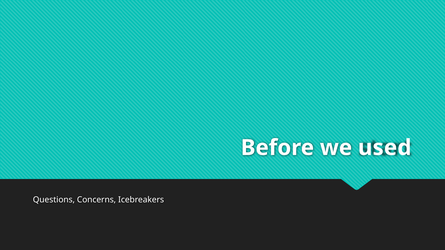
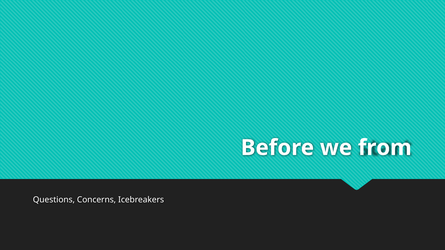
used: used -> from (385, 148)
